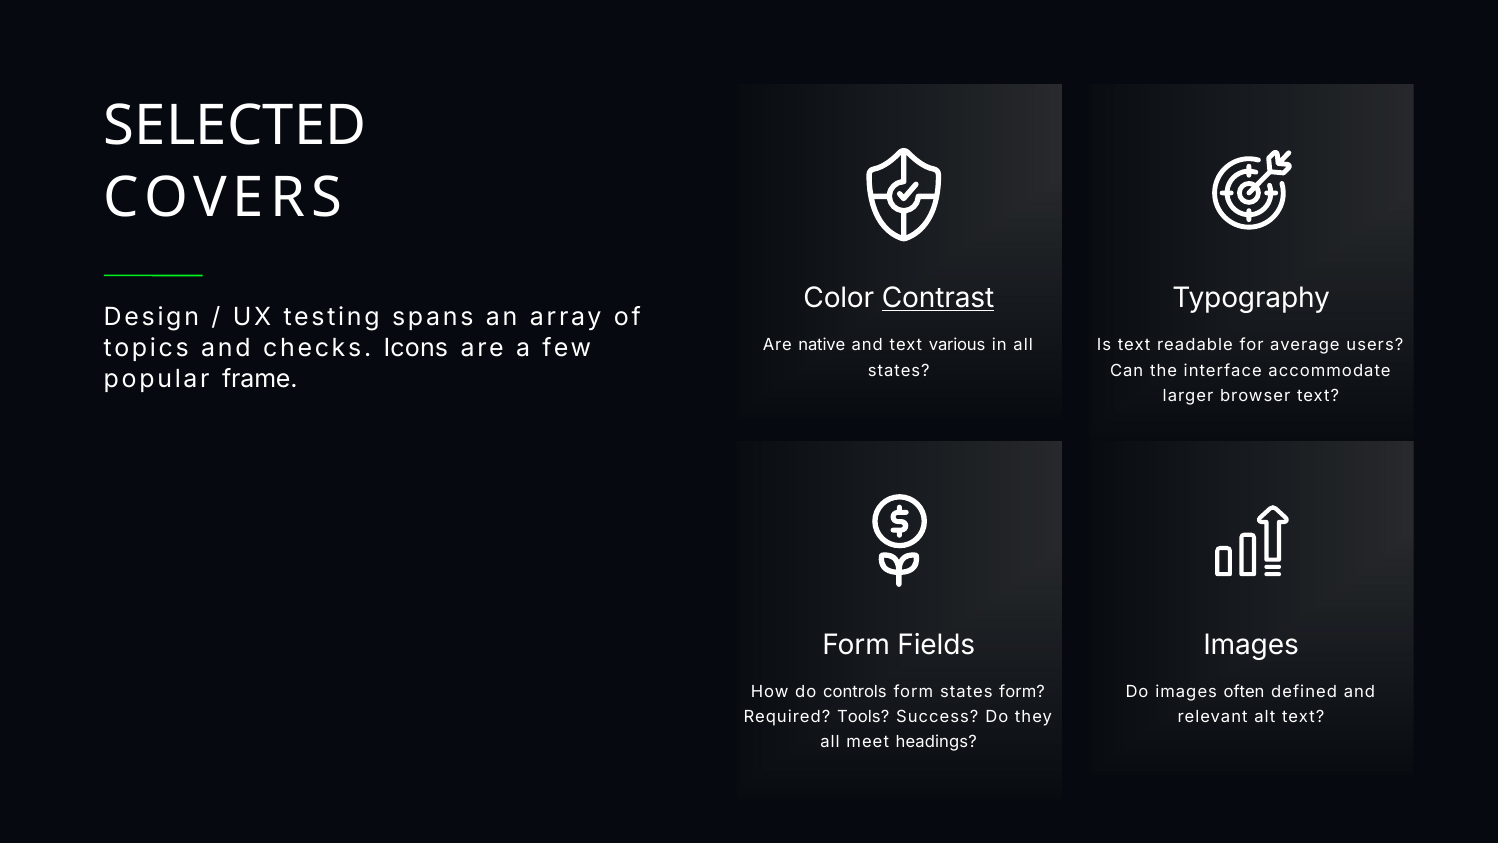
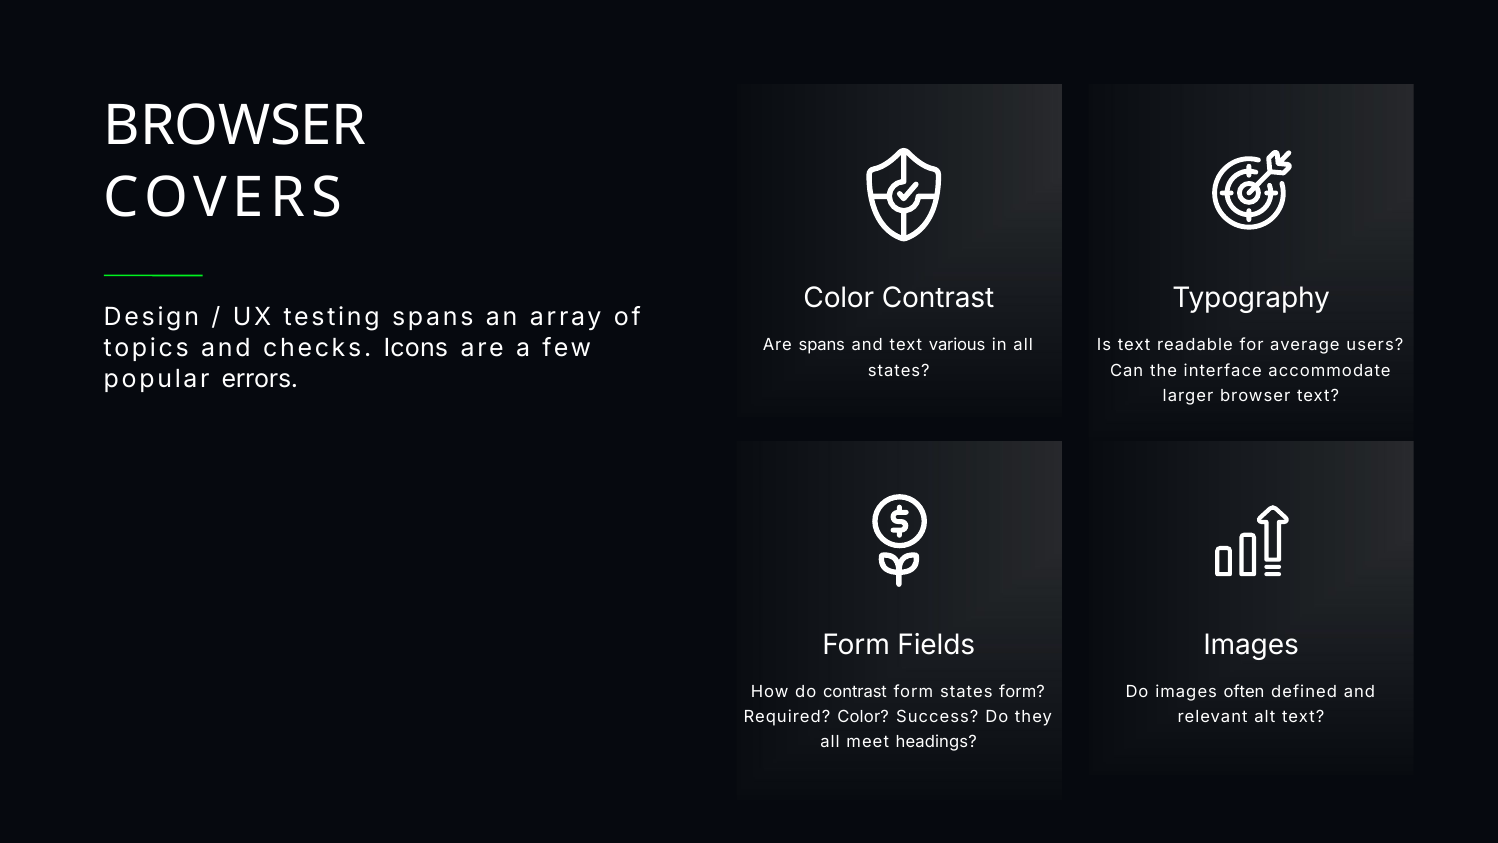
SELECTED: SELECTED -> BROWSER (235, 126)
Contrast underline: present -> none (938, 298)
Are native: native -> spans (822, 345)
frame: frame -> errors (260, 379)
do controls: controls -> contrast (855, 692)
Required Tools: Tools -> Color (863, 717)
